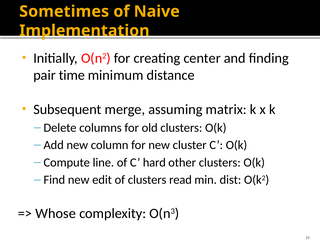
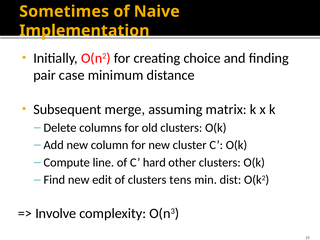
center: center -> choice (202, 58)
time: time -> case (72, 75)
read: read -> tens (180, 180)
Whose: Whose -> Involve (56, 213)
